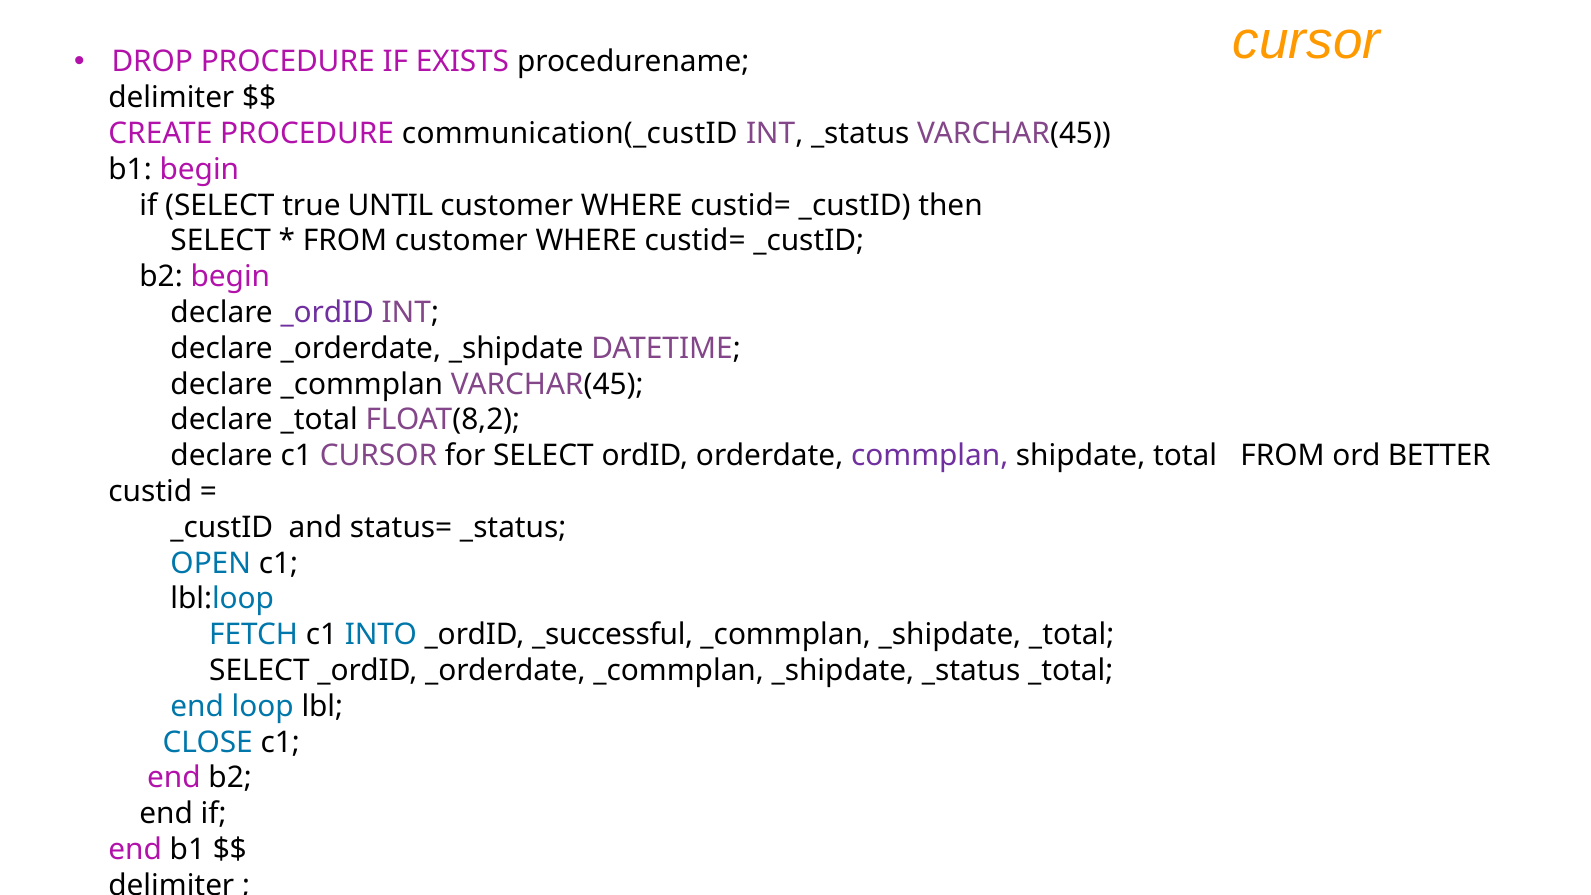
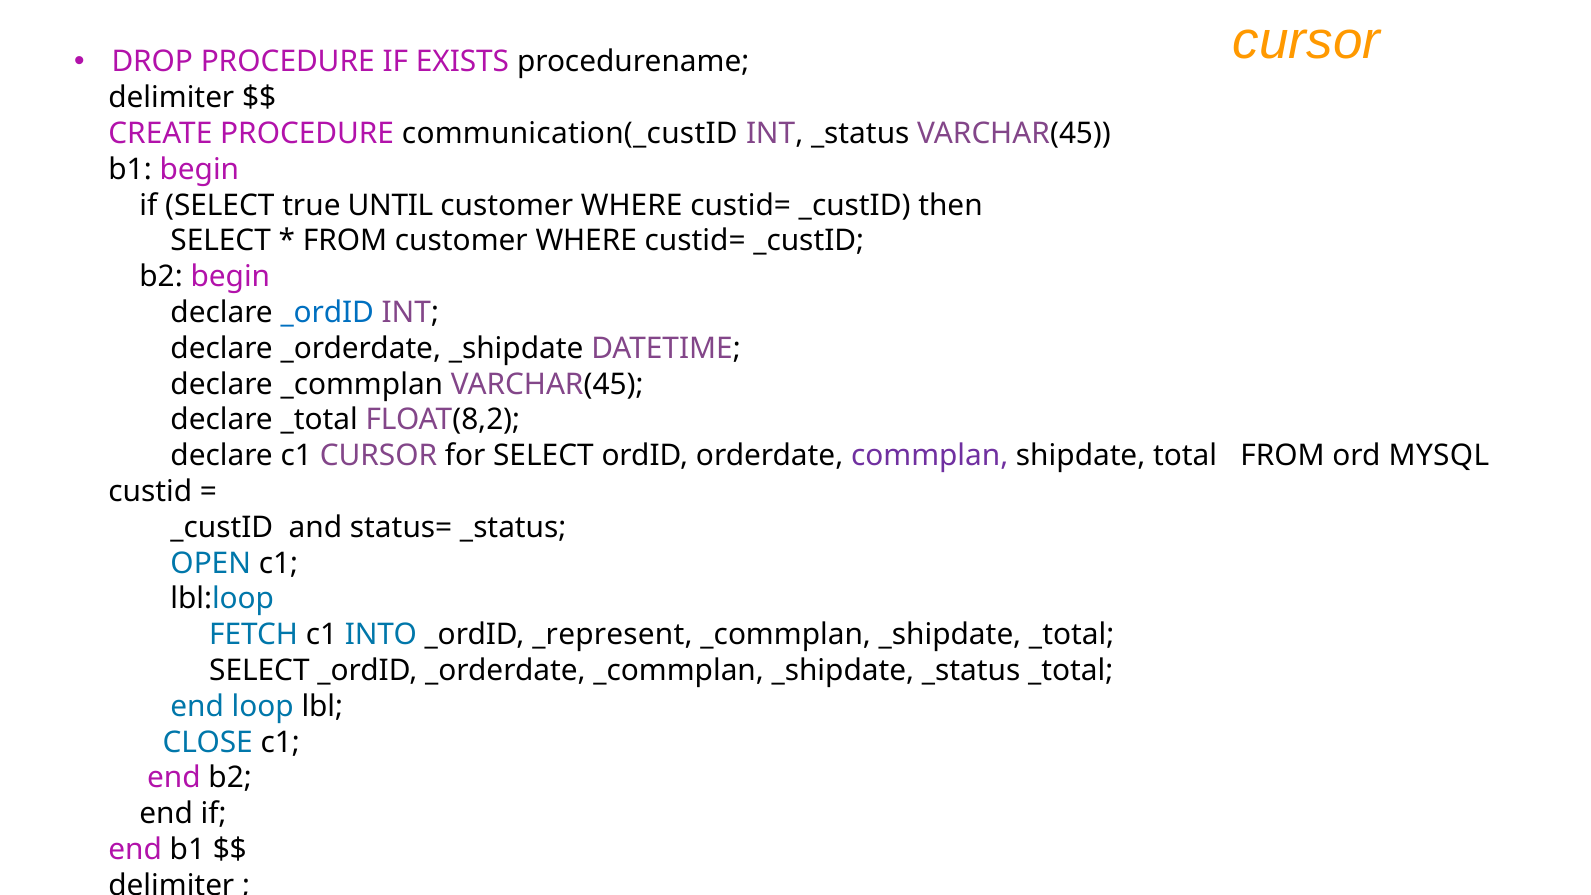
_ordID colour: purple -> blue (327, 313)
BETTER: BETTER -> MYSQL (1439, 456)
_successful: _successful -> _represent (612, 635)
